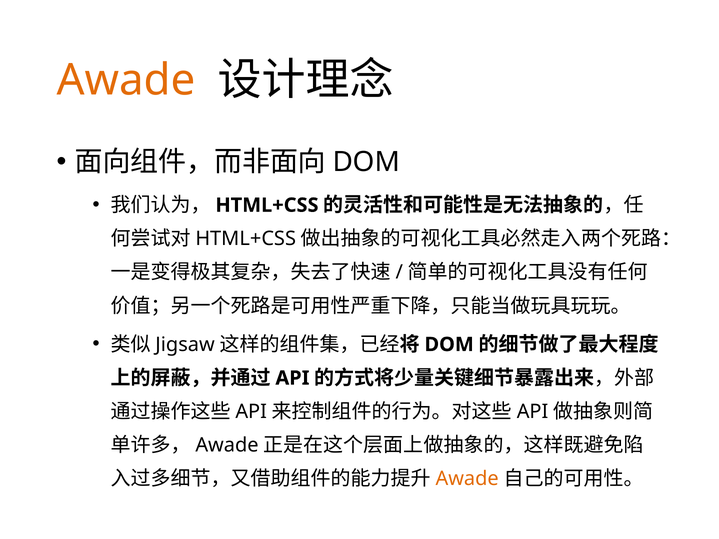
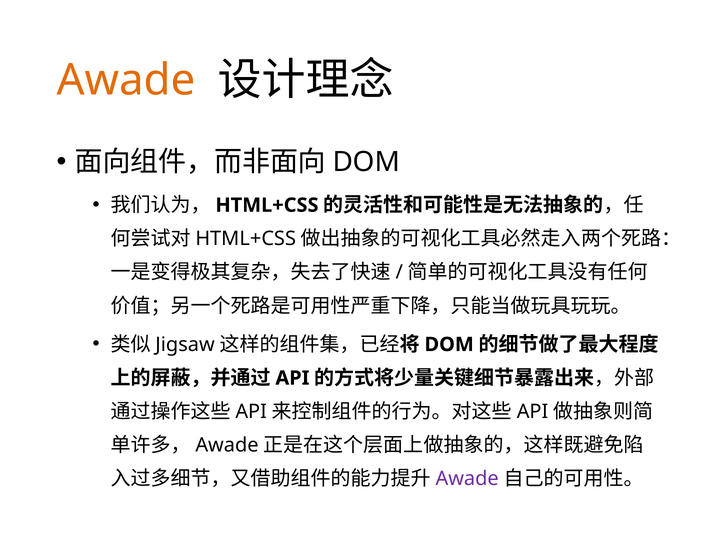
Awade colour: orange -> purple (467, 479)
